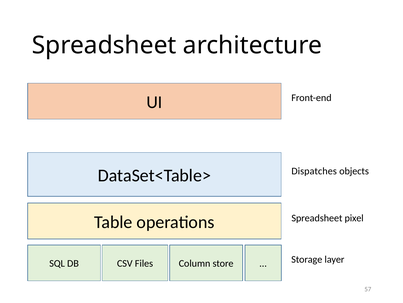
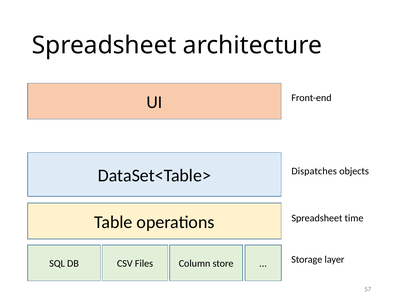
pixel: pixel -> time (354, 218)
